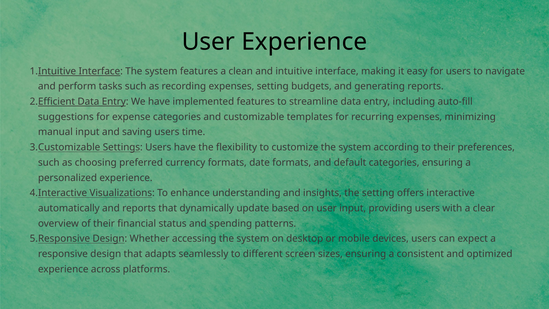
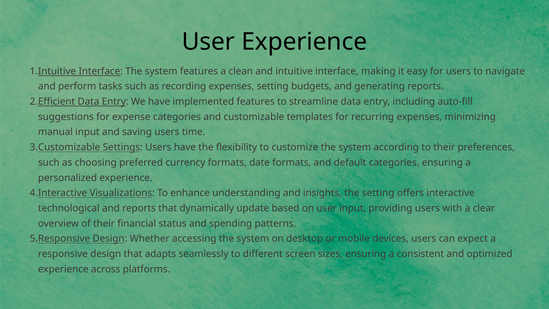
automatically: automatically -> technological (69, 208)
